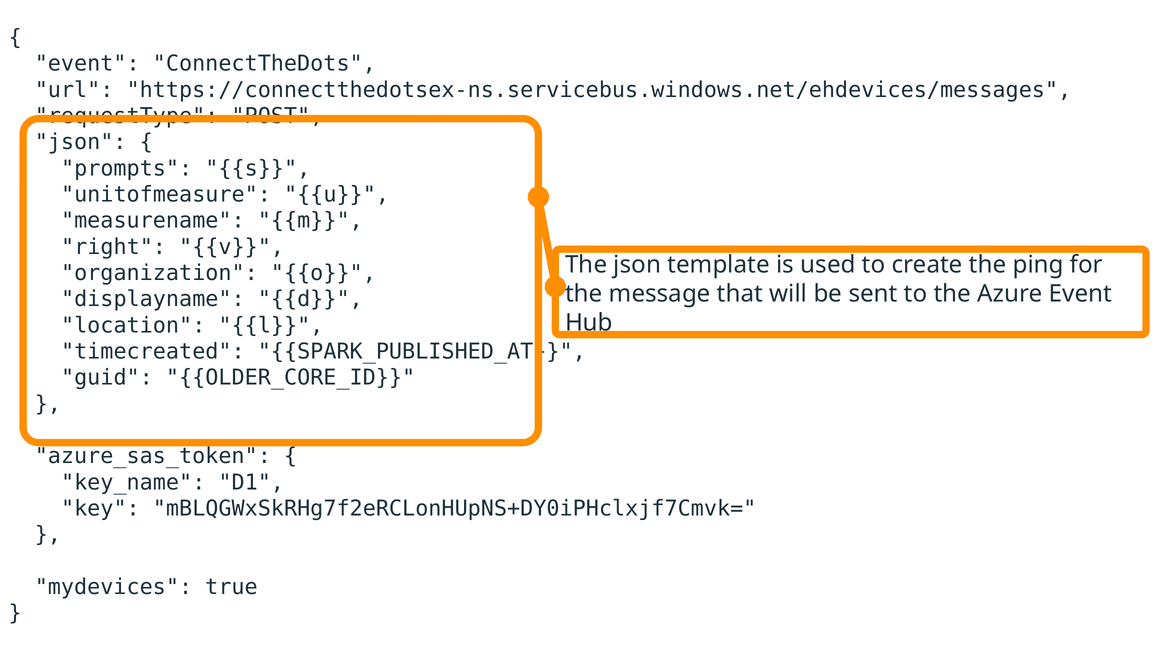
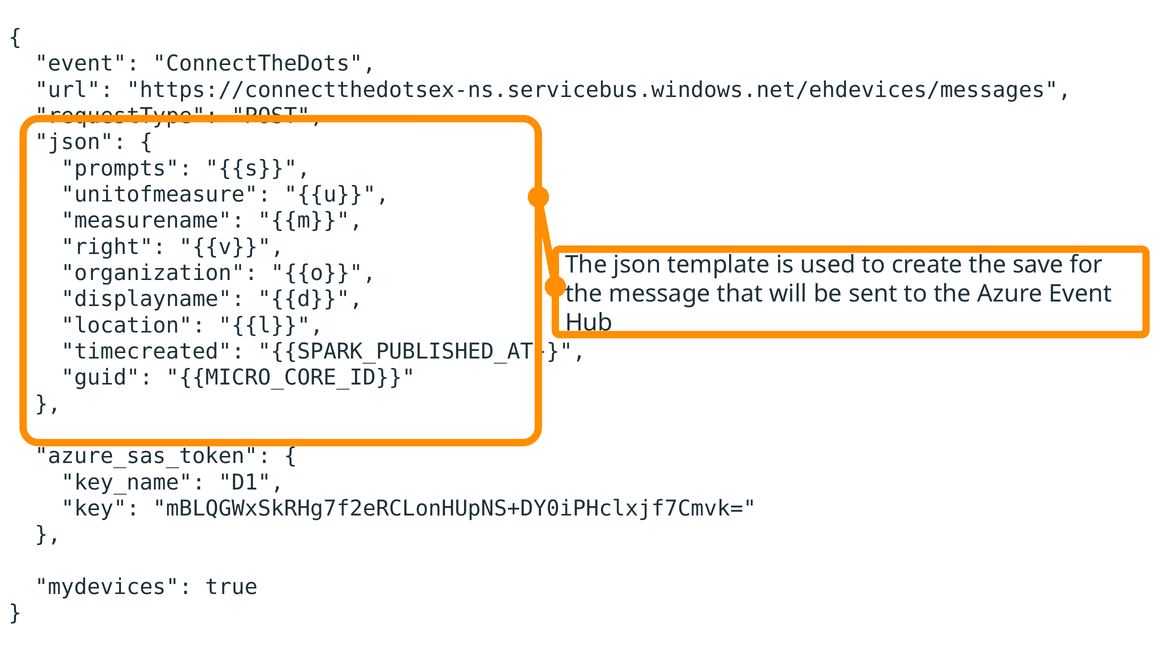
ping: ping -> save (1038, 265)
OLDER_CORE_ID: OLDER_CORE_ID -> MICRO_CORE_ID (291, 378)
